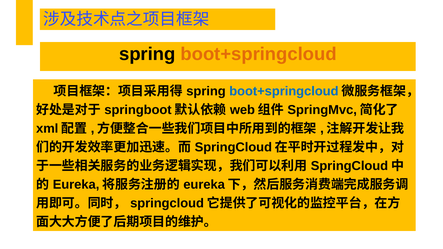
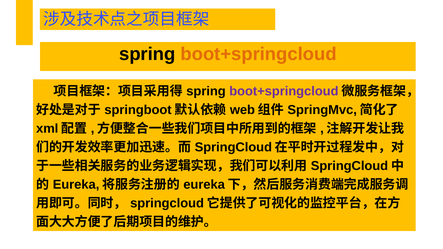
boot+springcloud colour: blue -> purple (284, 91)
